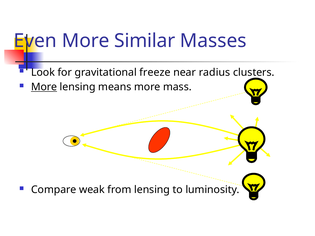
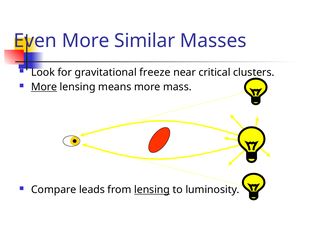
radius: radius -> critical (215, 72)
weak: weak -> leads (92, 190)
lensing underline: none -> present (152, 190)
